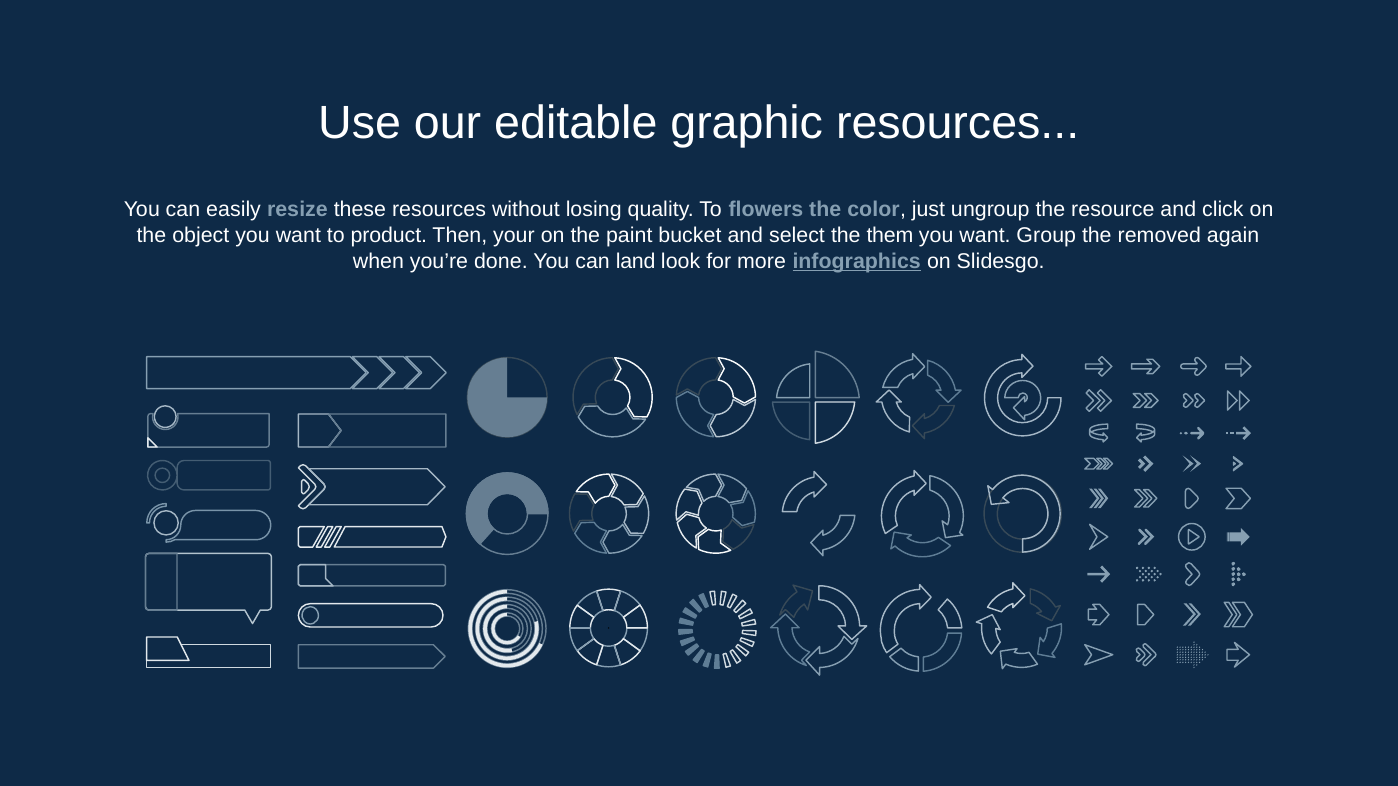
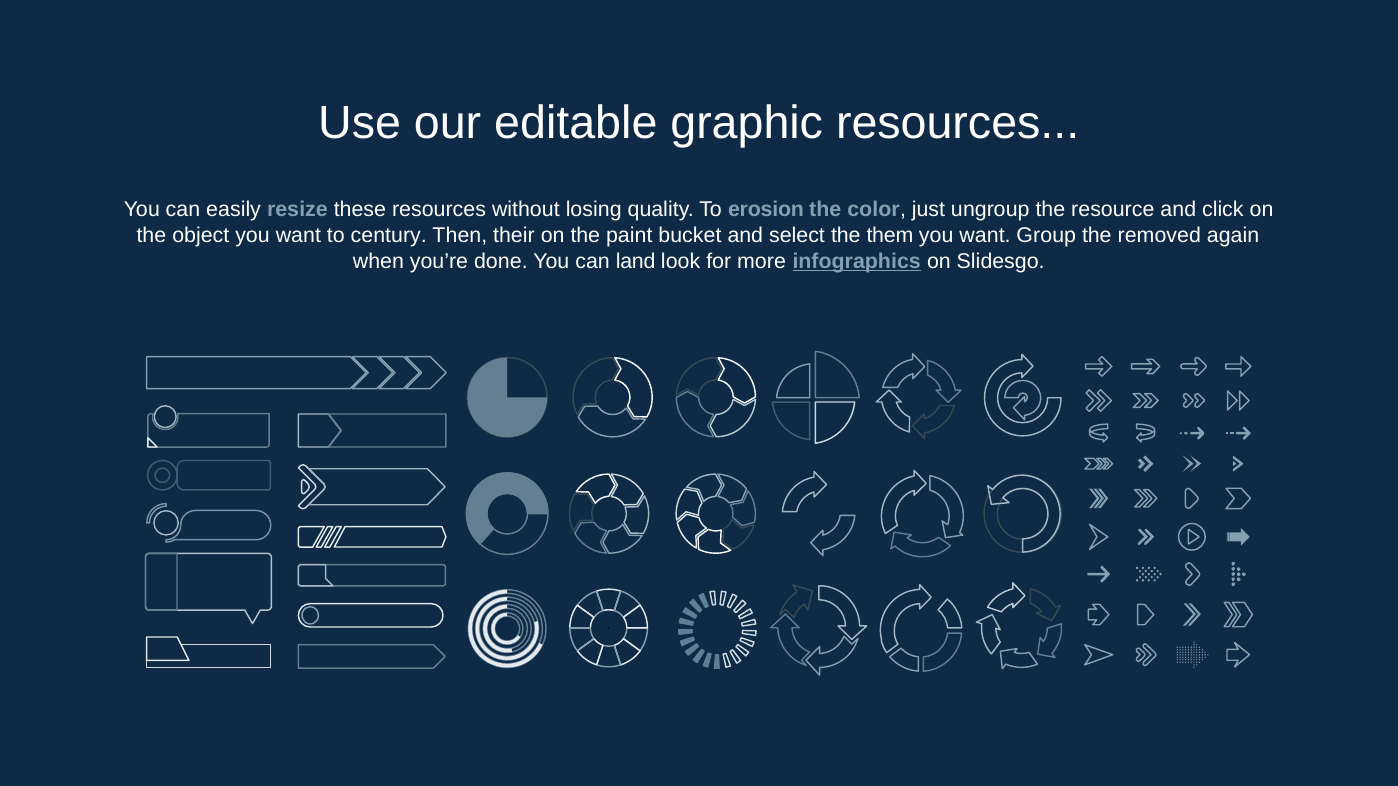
flowers: flowers -> erosion (766, 210)
product: product -> century (389, 236)
your: your -> their (514, 236)
